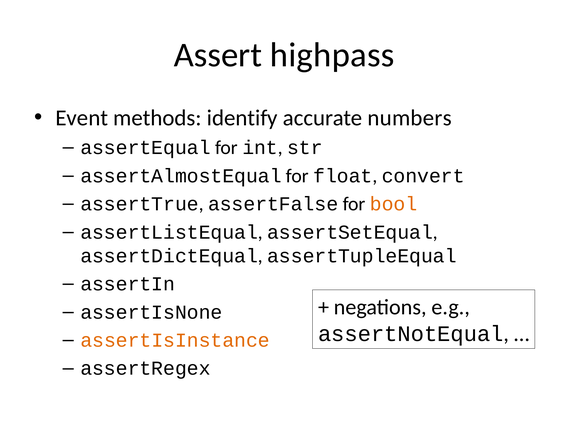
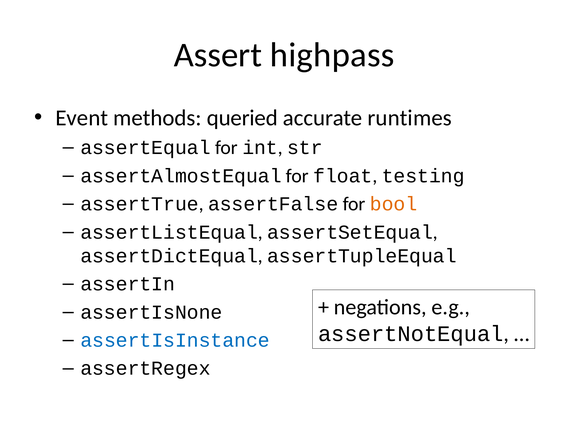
identify: identify -> queried (242, 118)
numbers: numbers -> runtimes (410, 118)
convert: convert -> testing (423, 176)
assertIsInstance colour: orange -> blue (175, 340)
